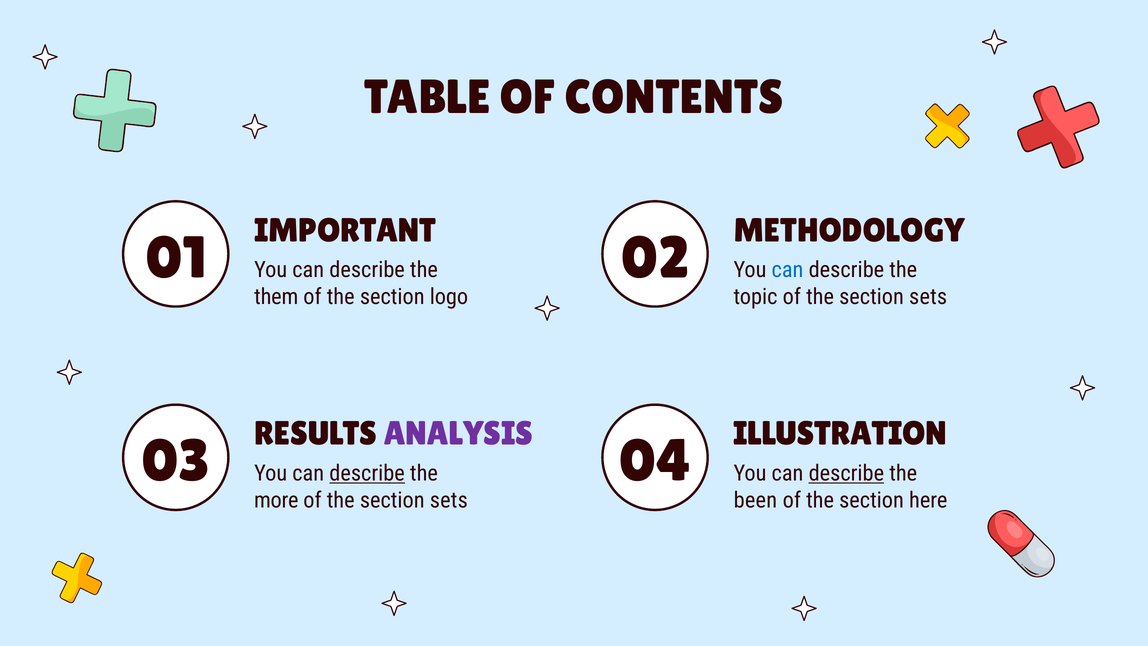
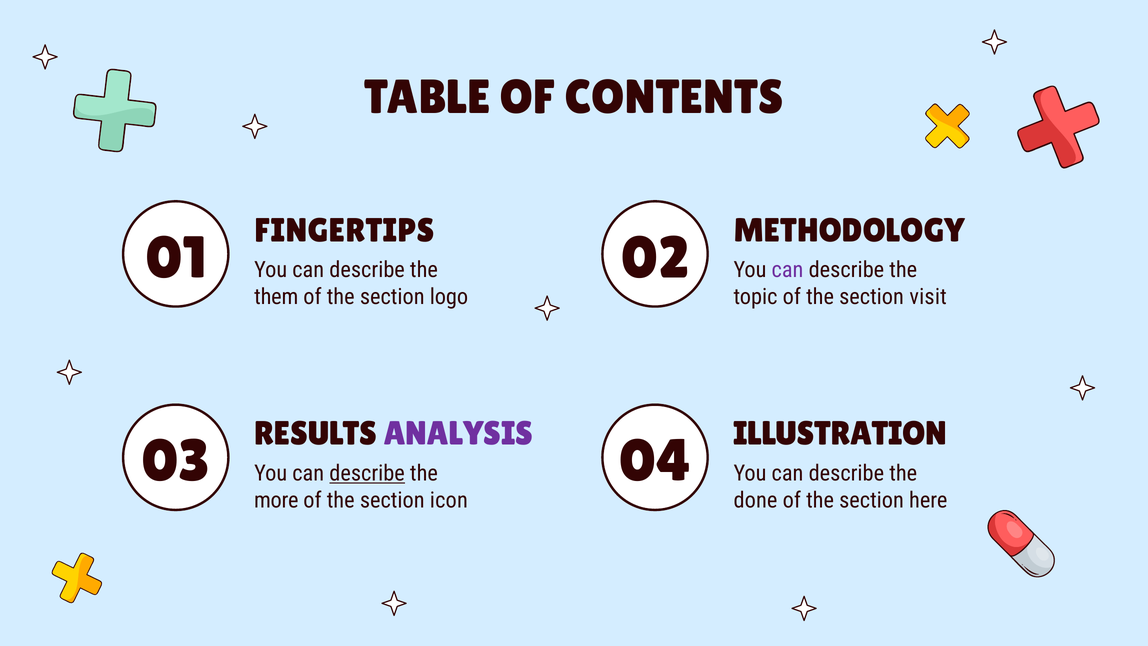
IMPORTANT: IMPORTANT -> FINGERTIPS (345, 230)
can colour: blue -> purple (787, 270)
sets: sets -> visit (928, 297)
describe underline: present -> none (846, 473)
sets: sets -> icon (449, 500)
been: been -> done (755, 500)
